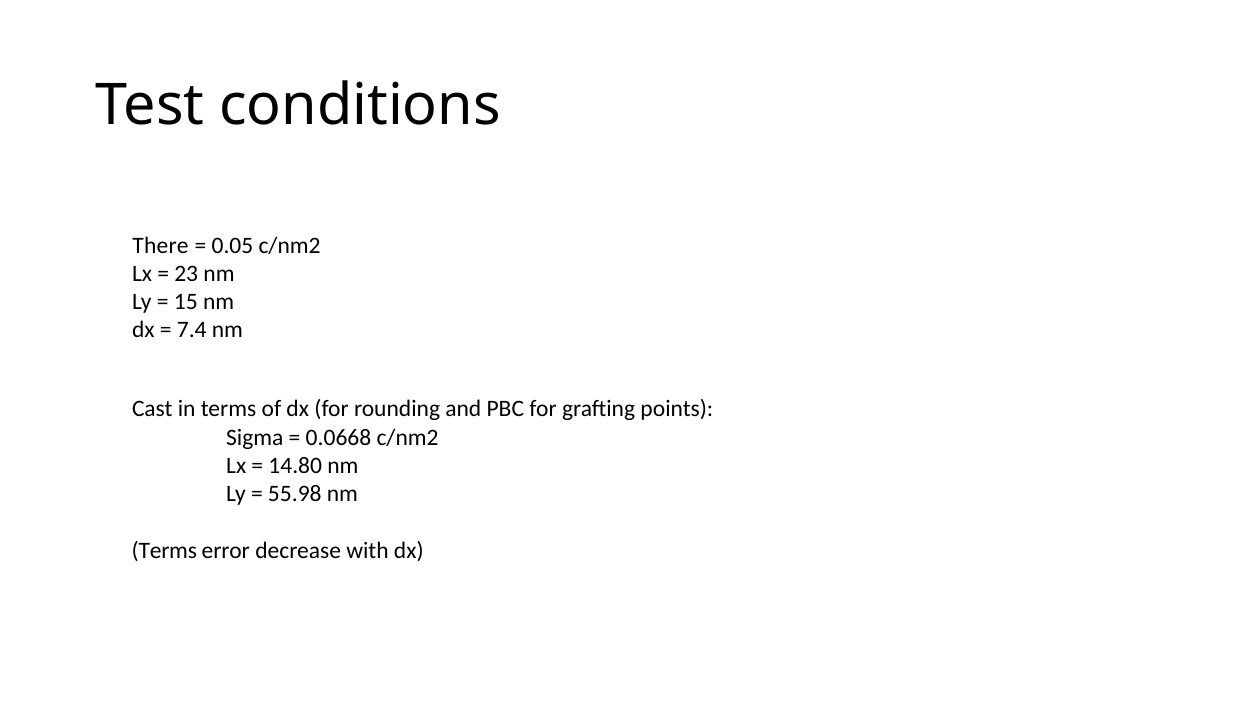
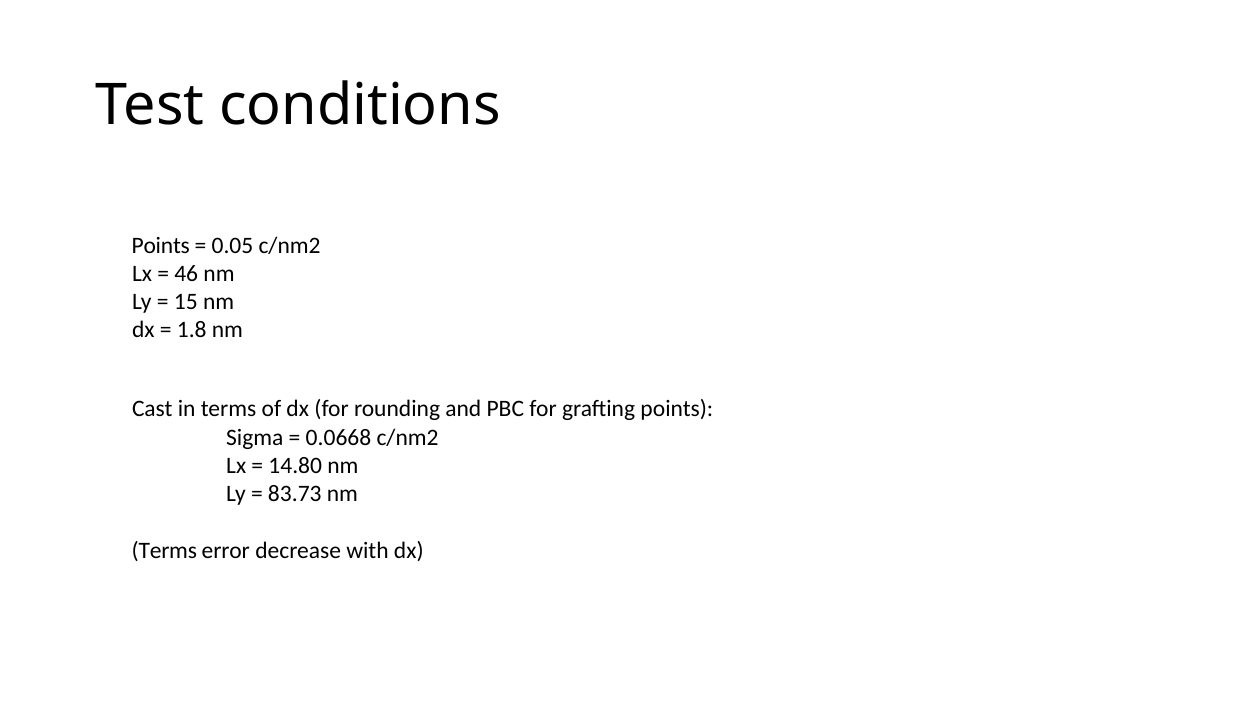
There: There -> Points (161, 245)
23: 23 -> 46 (186, 274)
7.4: 7.4 -> 1.8 (192, 330)
55.98: 55.98 -> 83.73 (295, 494)
